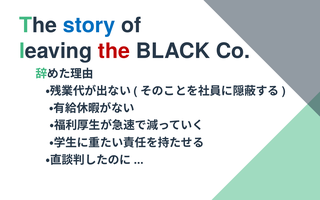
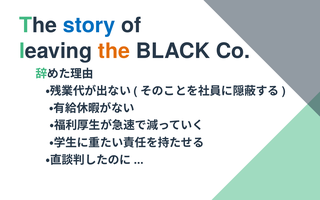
the colour: red -> orange (114, 51)
